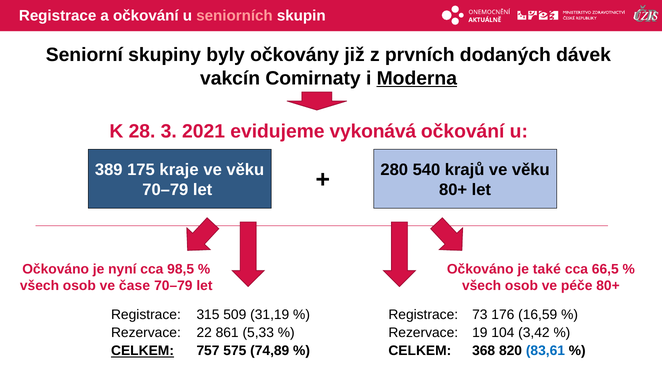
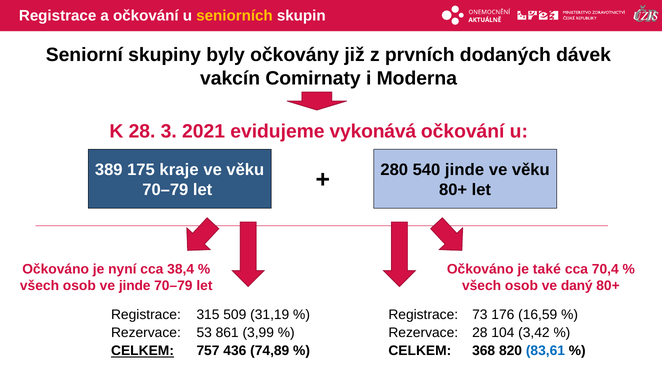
seniorních colour: pink -> yellow (235, 16)
Moderna underline: present -> none (417, 78)
540 krajů: krajů -> jinde (465, 170)
98,5: 98,5 -> 38,4 (181, 269)
66,5: 66,5 -> 70,4 (605, 269)
ve čase: čase -> jinde (135, 286)
péče: péče -> daný (577, 286)
22: 22 -> 53 (204, 333)
5,33: 5,33 -> 3,99 (258, 333)
Rezervace 19: 19 -> 28 (480, 333)
575: 575 -> 436 (235, 351)
